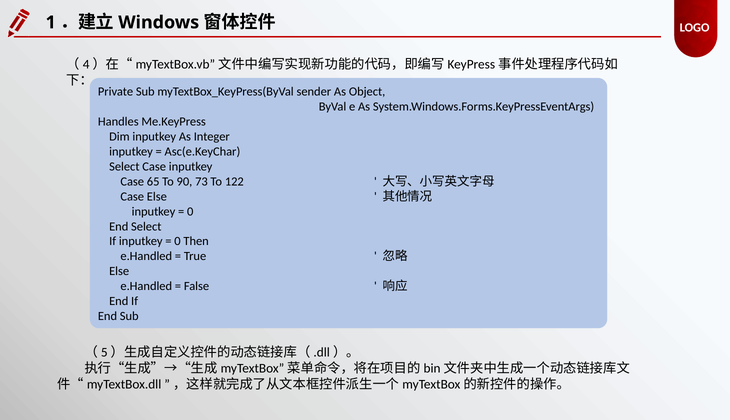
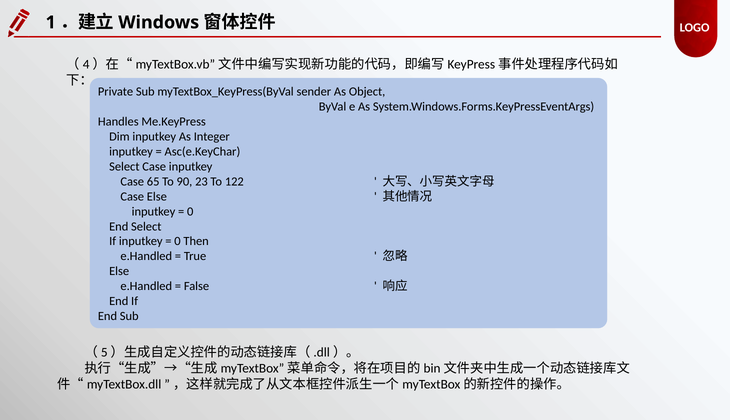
73: 73 -> 23 (201, 182)
